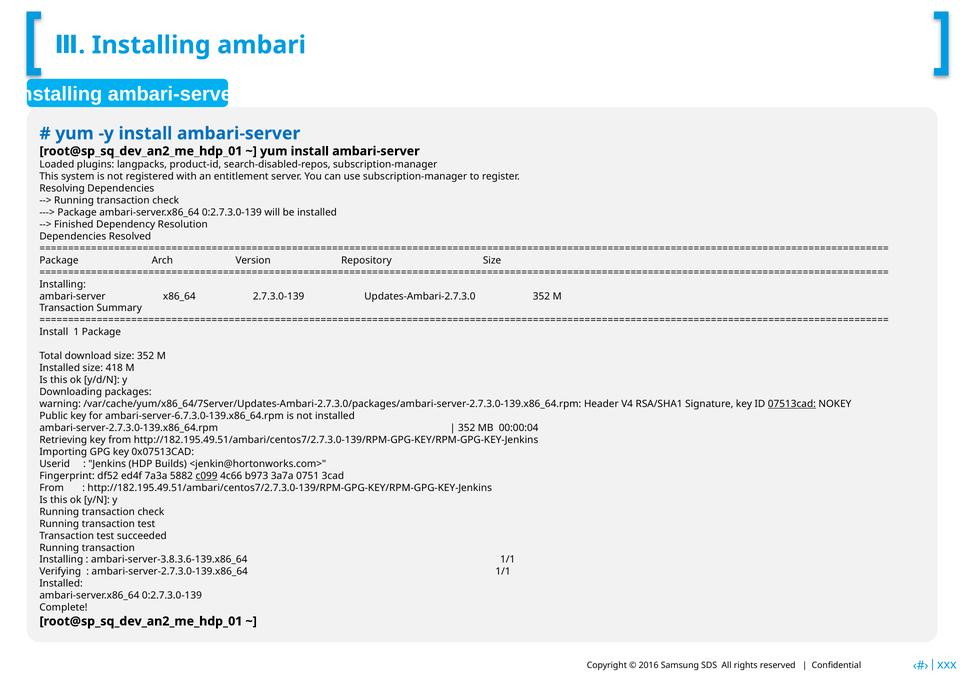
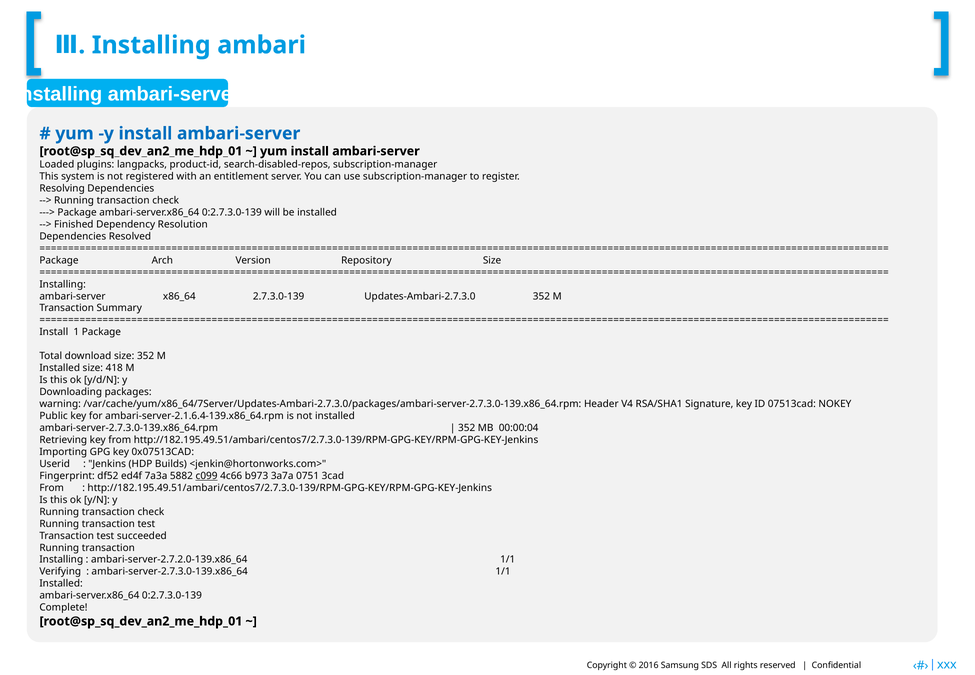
07513cad underline: present -> none (792, 404)
ambari-server-6.7.3.0-139.x86_64.rpm: ambari-server-6.7.3.0-139.x86_64.rpm -> ambari-server-2.1.6.4-139.x86_64.rpm (194, 416)
ambari-server-3.8.3.6-139.x86_64: ambari-server-3.8.3.6-139.x86_64 -> ambari-server-2.7.2.0-139.x86_64 (169, 560)
